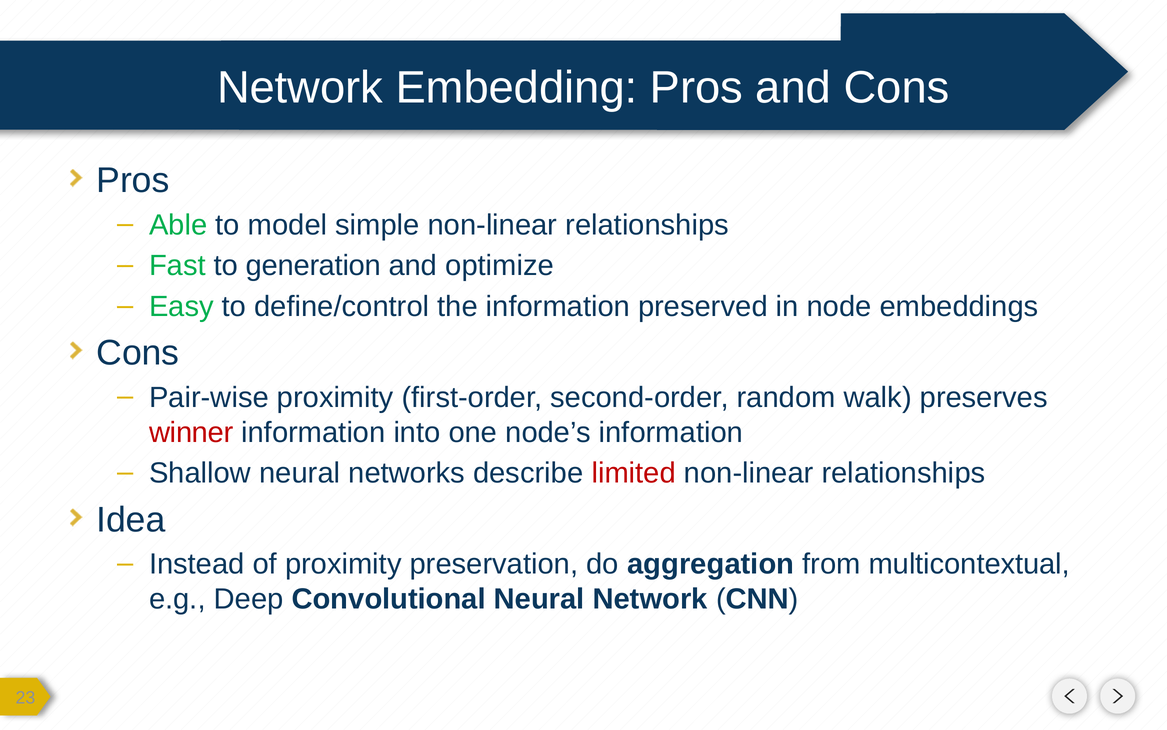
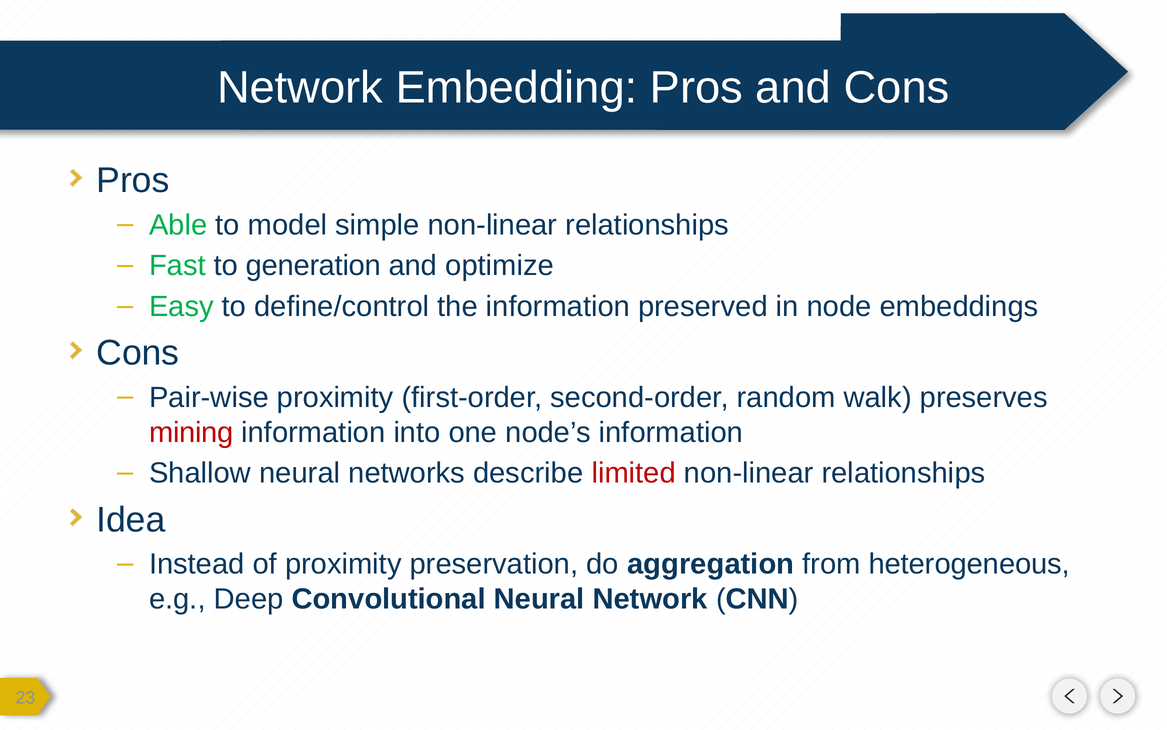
winner: winner -> mining (191, 432)
multicontextual: multicontextual -> heterogeneous (969, 564)
